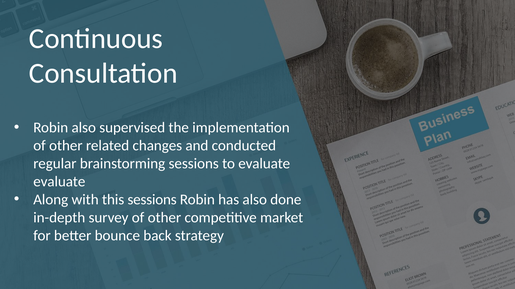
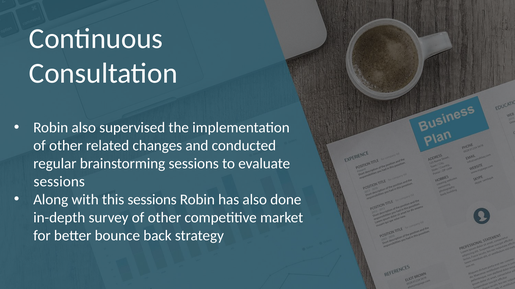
evaluate: evaluate -> sessions (59, 182)
